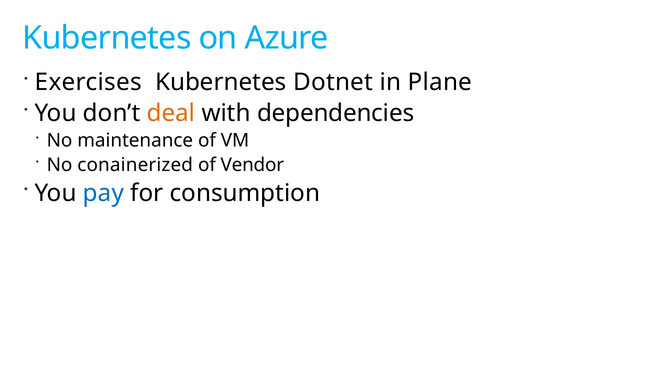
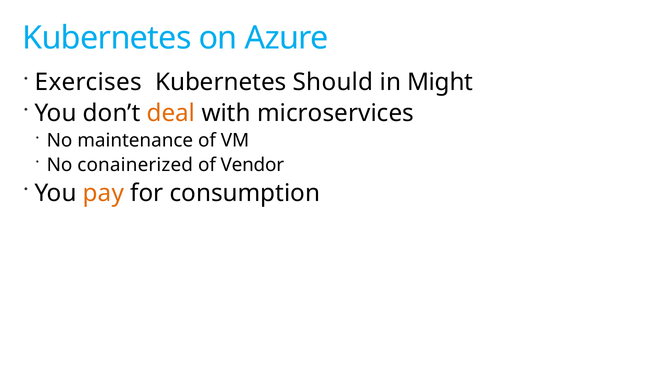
Dotnet: Dotnet -> Should (333, 82)
Plane: Plane -> Might (440, 82)
dependencies: dependencies -> microservices (335, 113)
pay colour: blue -> orange (103, 193)
